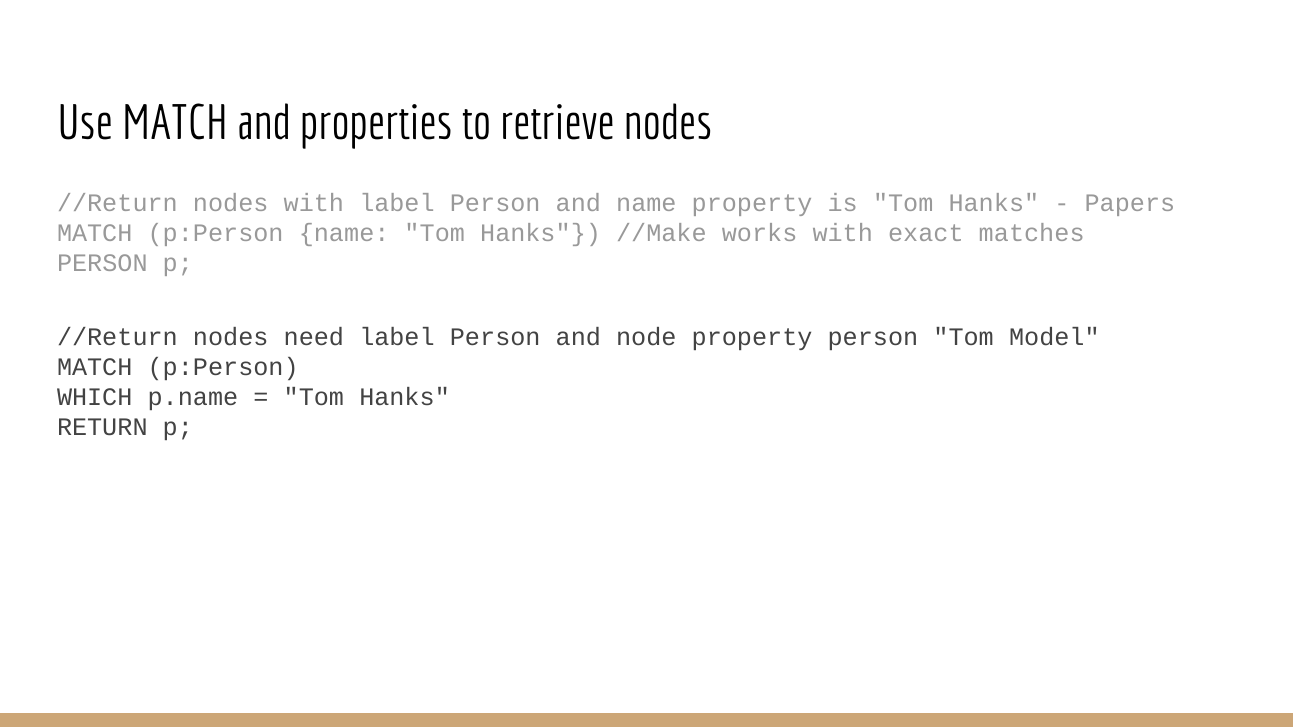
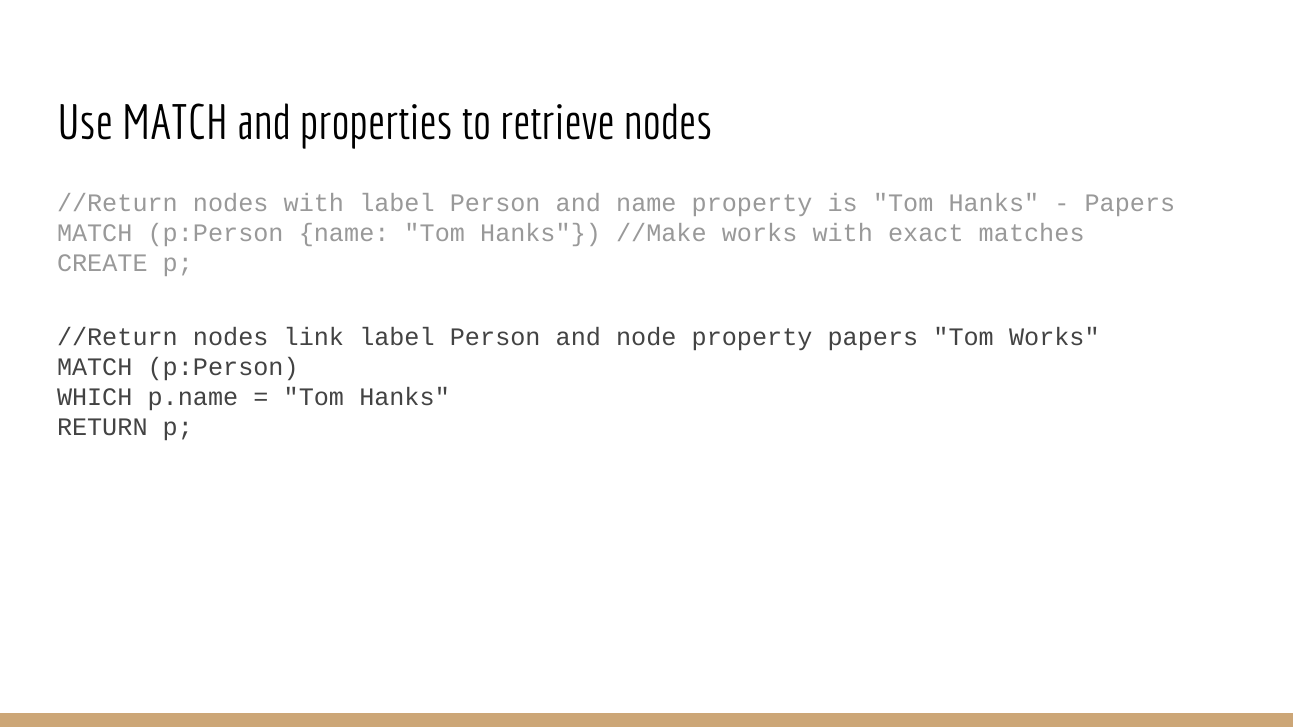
PERSON: PERSON -> CREATE (102, 264)
need: need -> link (314, 337)
property person: person -> papers (873, 337)
Tom Model: Model -> Works (1054, 337)
